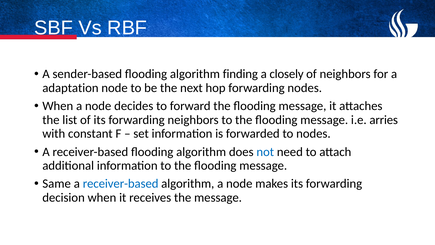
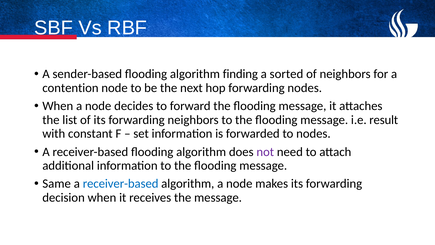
closely: closely -> sorted (286, 74)
adaptation: adaptation -> contention (70, 88)
arries: arries -> result (384, 120)
not colour: blue -> purple (265, 152)
